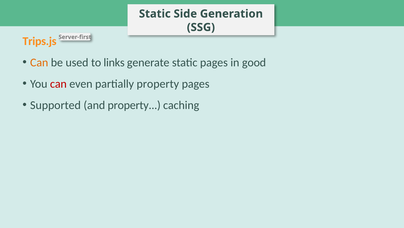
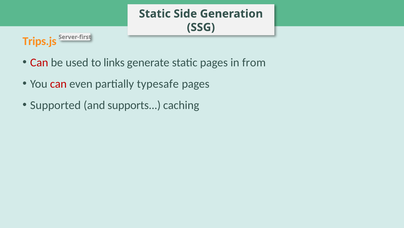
Can colour: orange -> red (39, 62)
good: good -> from (254, 62)
partially property: property -> typesafe (158, 84)
and property: property -> supports (134, 105)
